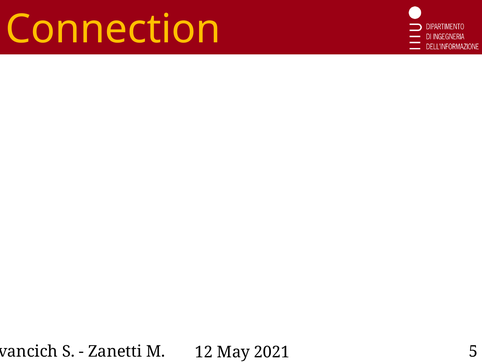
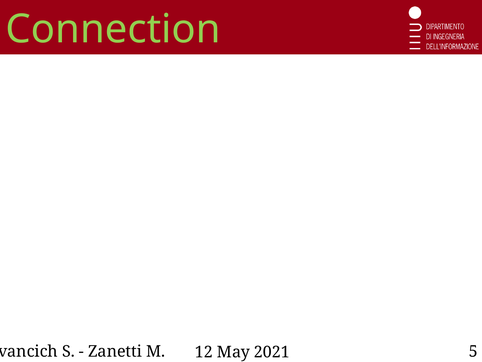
Connection colour: yellow -> light green (113, 29)
